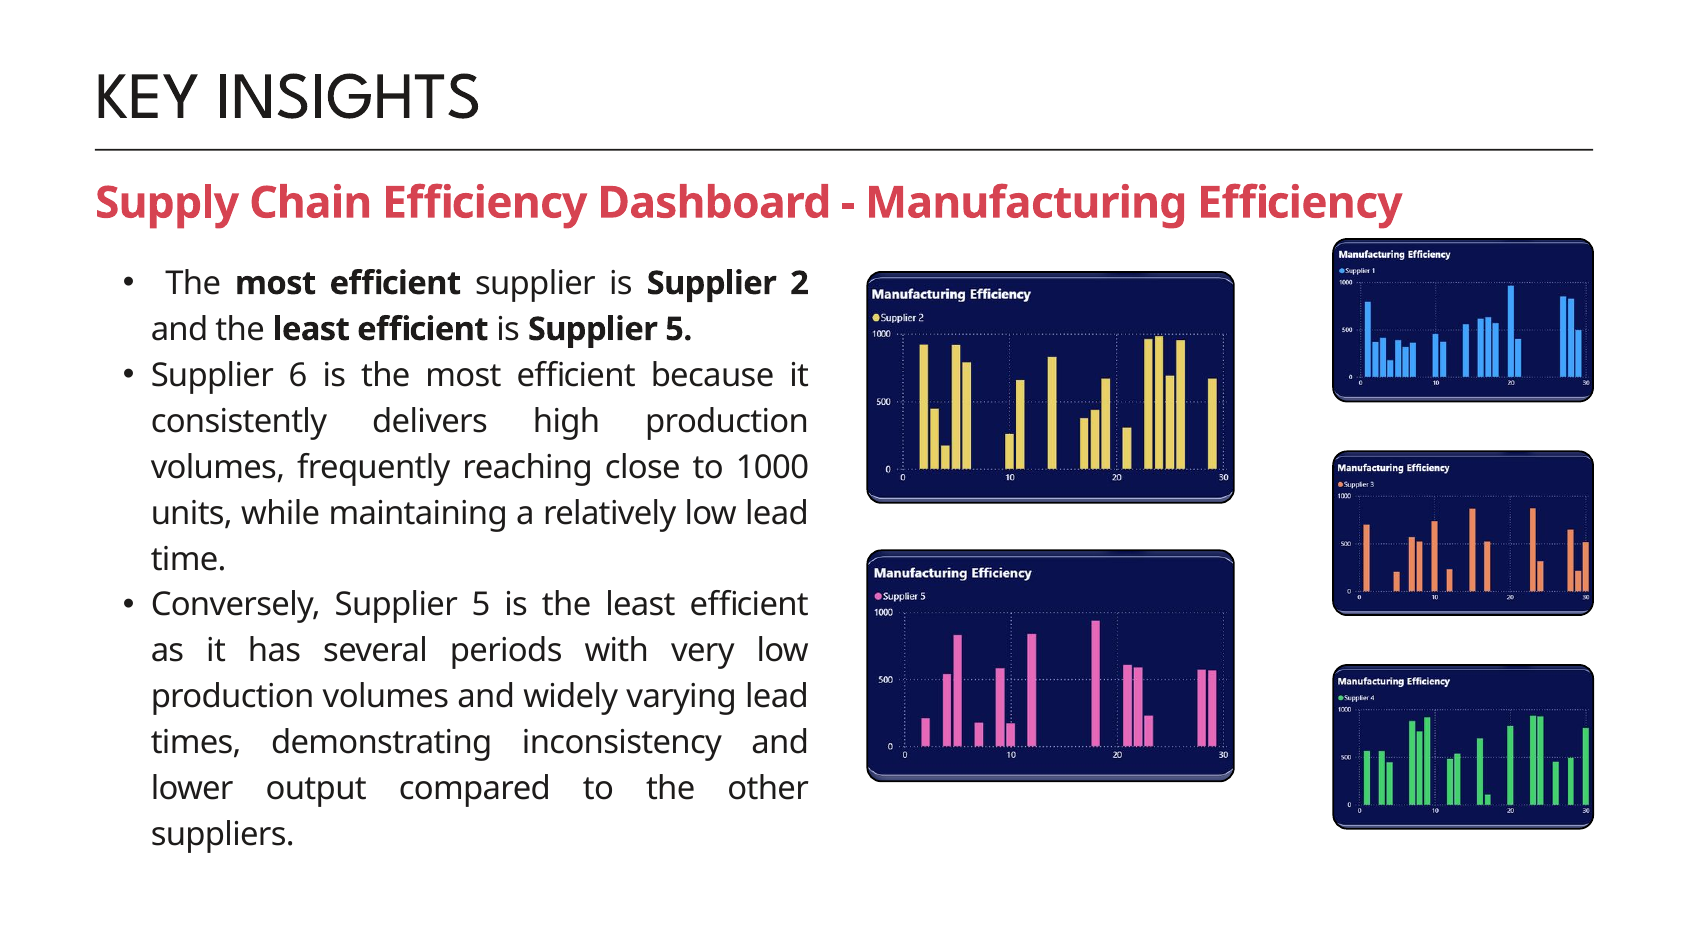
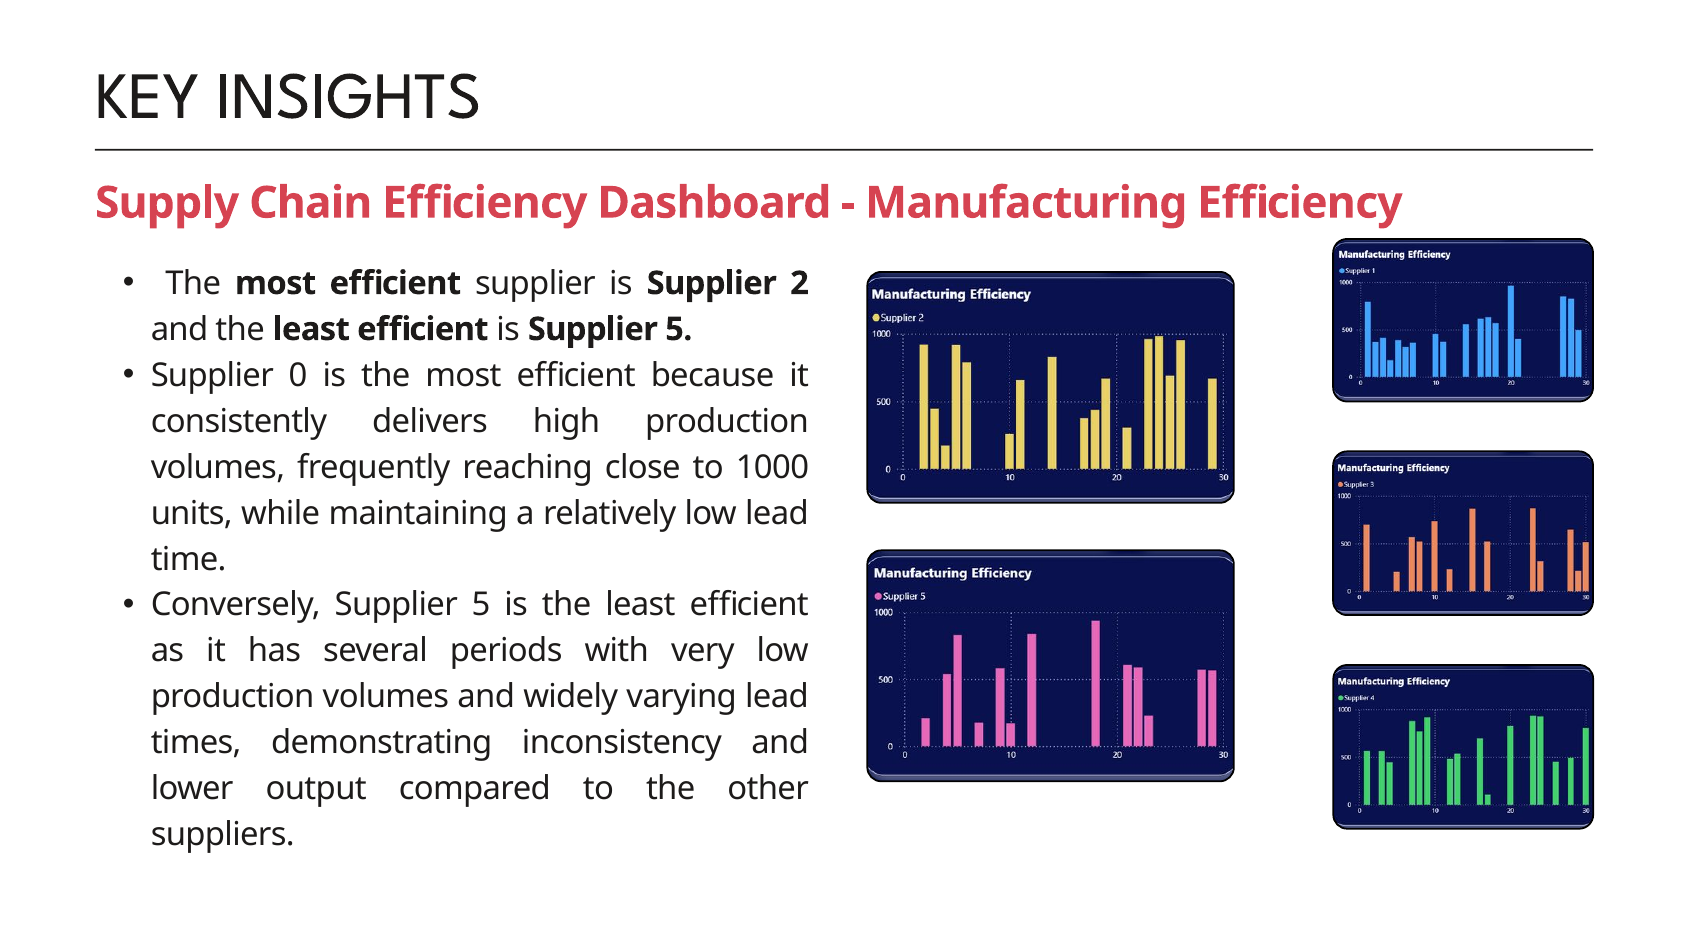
6: 6 -> 0 (298, 375)
